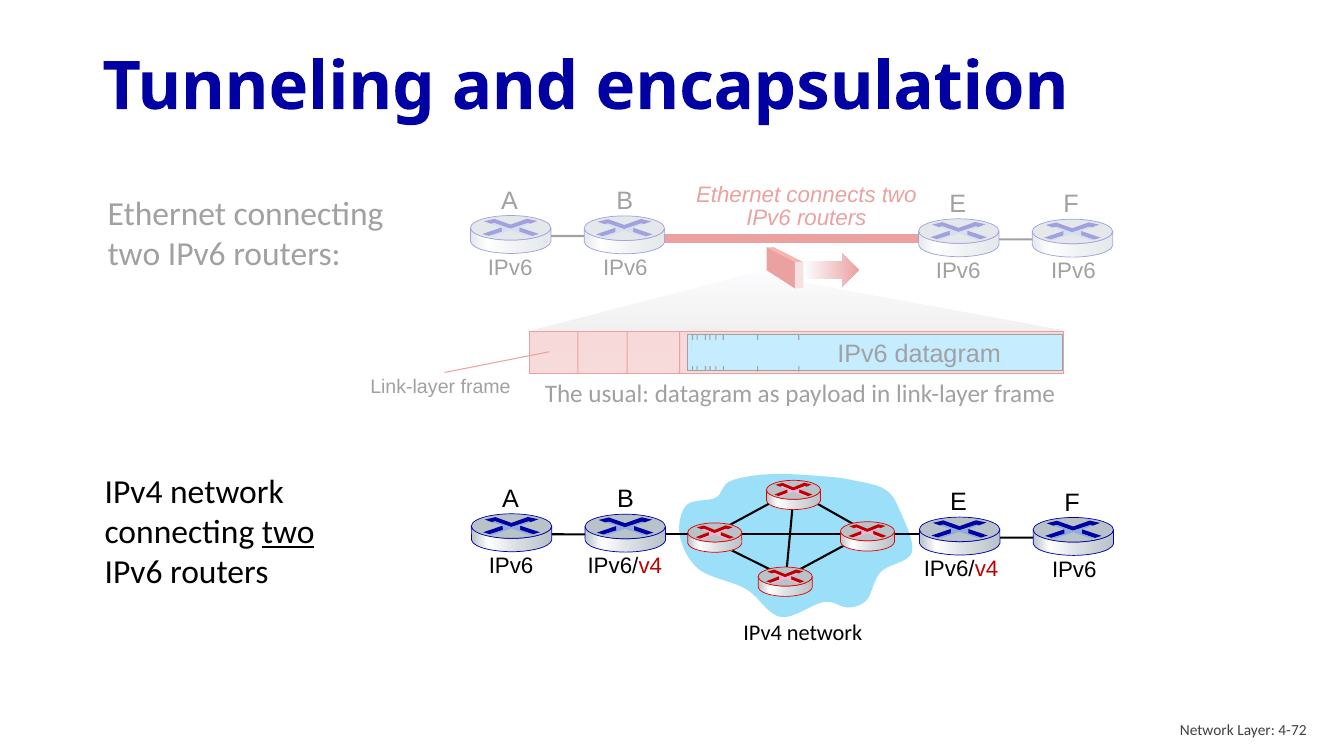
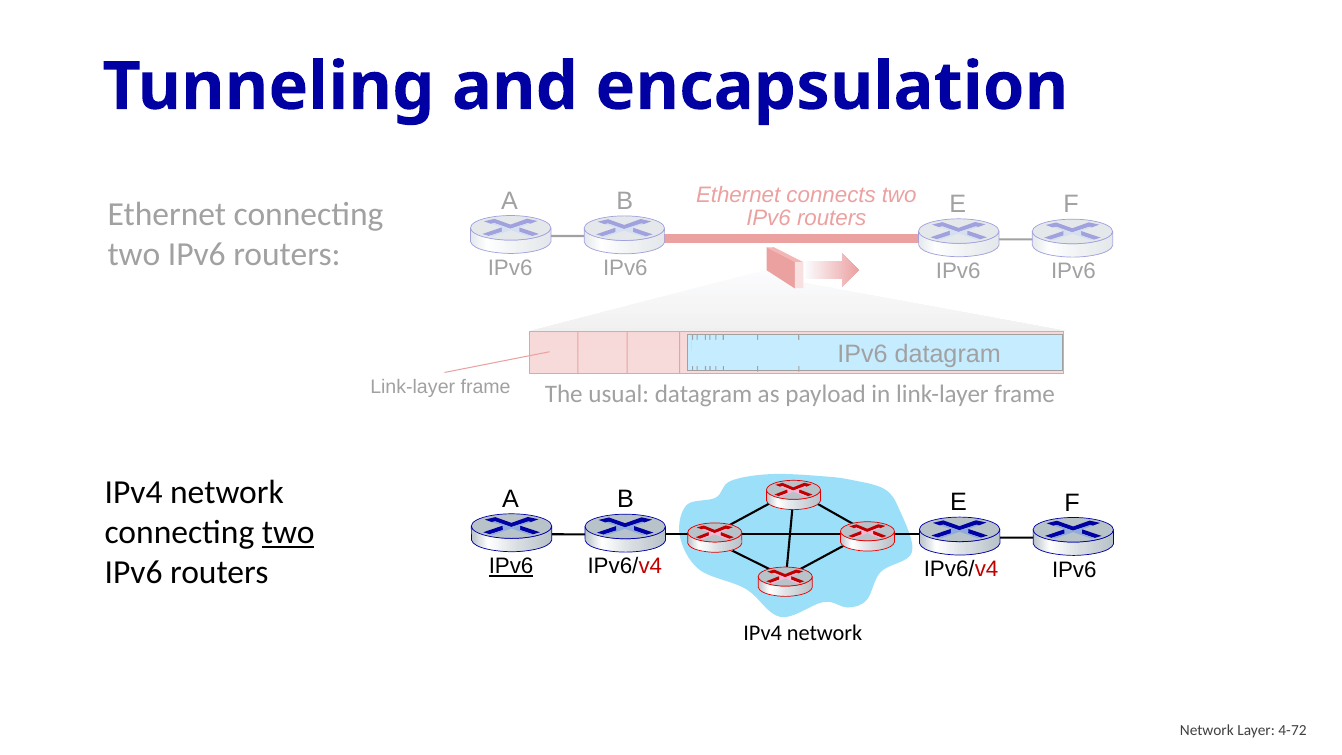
IPv6 underline: none -> present (511, 566)
